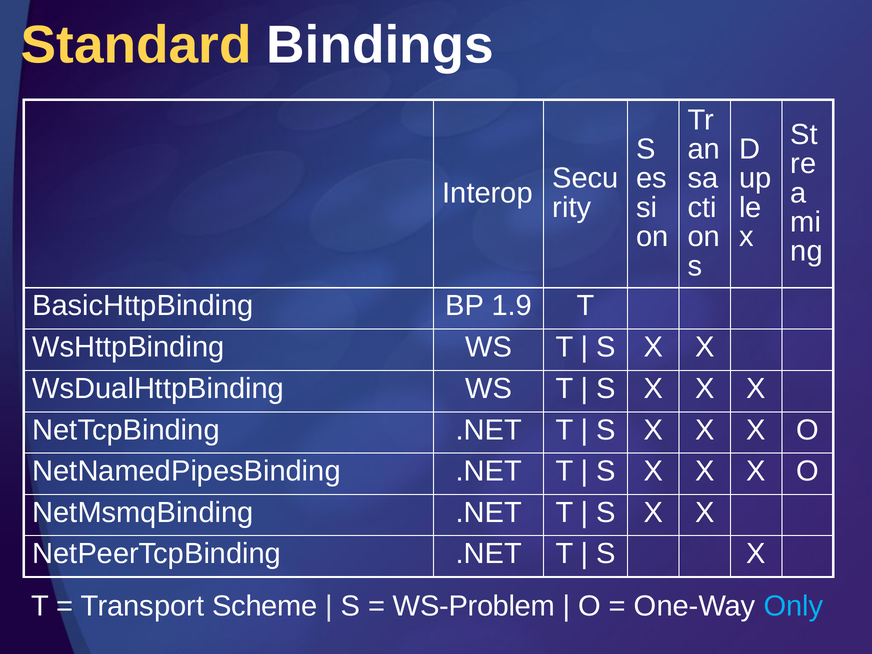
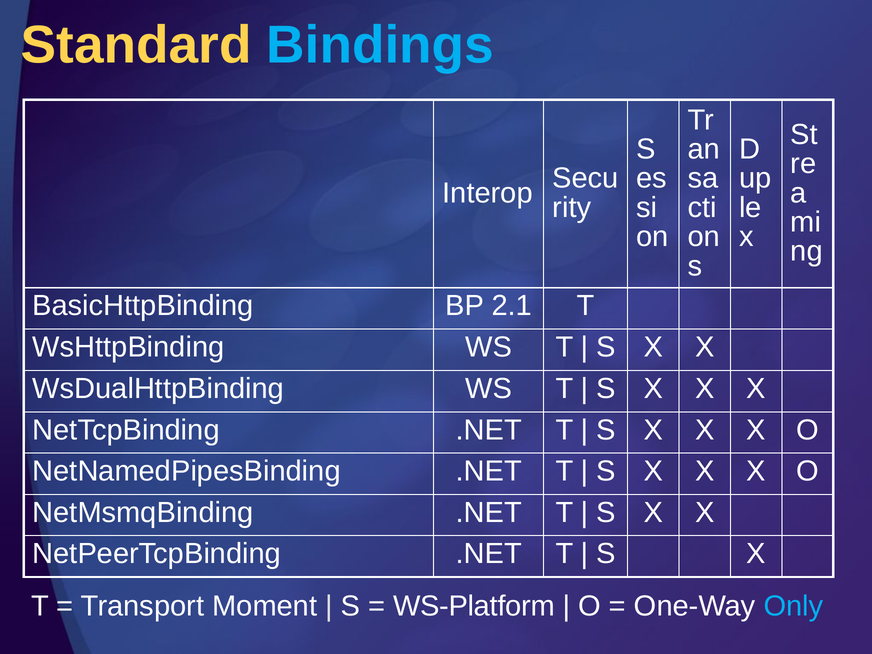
Bindings colour: white -> light blue (380, 45)
1.9: 1.9 -> 2.1 (512, 306)
Scheme: Scheme -> Moment (265, 606)
WS-Problem: WS-Problem -> WS-Platform (474, 606)
